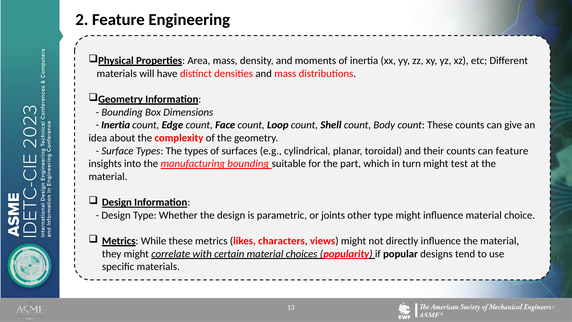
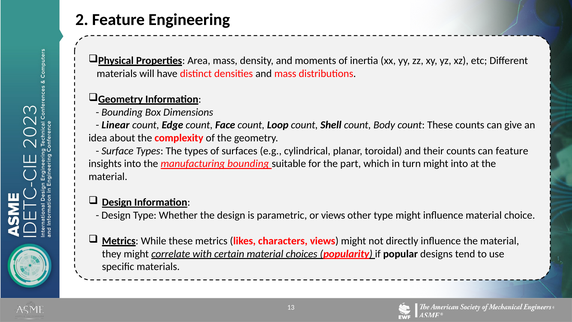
Inertia: Inertia -> Linear (116, 125)
might test: test -> into (459, 164)
or joints: joints -> views (333, 215)
